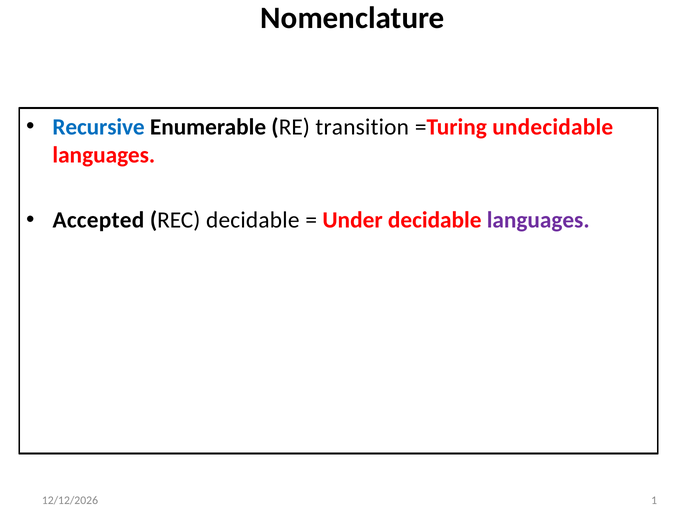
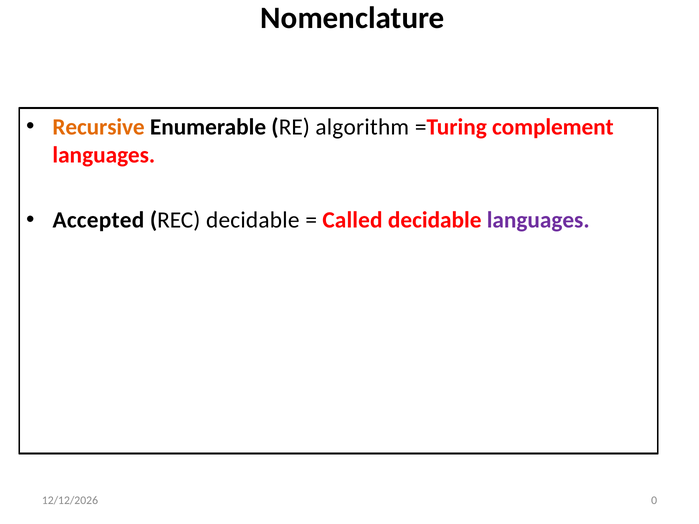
Recursive colour: blue -> orange (99, 127)
transition: transition -> algorithm (362, 127)
undecidable: undecidable -> complement (553, 127)
Under: Under -> Called (352, 220)
1: 1 -> 0 (654, 501)
